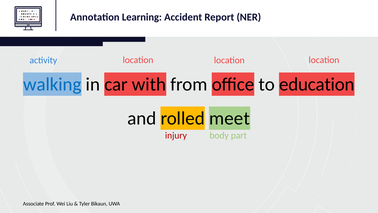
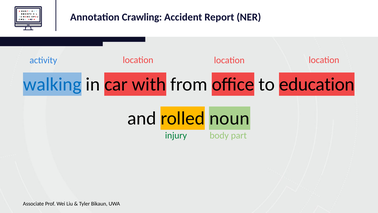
Learning: Learning -> Crawling (142, 17)
meet: meet -> noun (229, 118)
injury colour: red -> green (176, 135)
